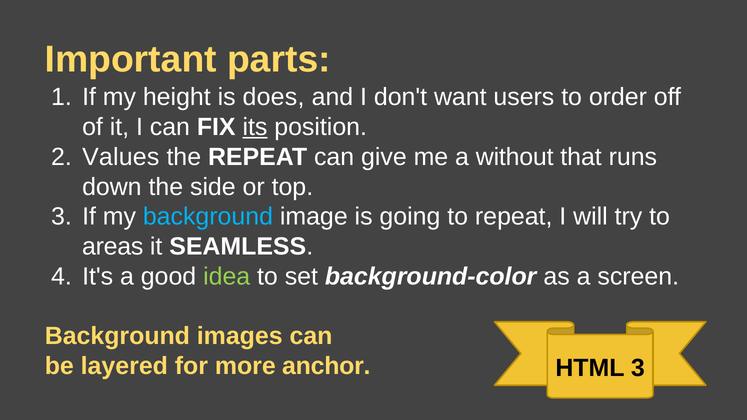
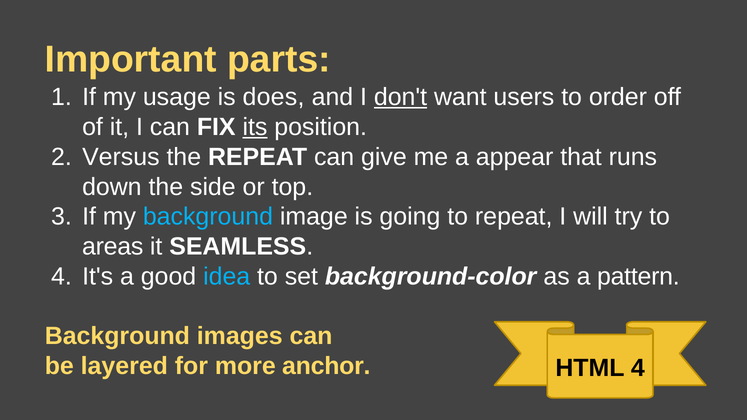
height: height -> usage (177, 97)
don't underline: none -> present (401, 97)
Values: Values -> Versus (121, 157)
without: without -> appear (515, 157)
idea colour: light green -> light blue (227, 277)
screen: screen -> pattern (638, 277)
HTML 3: 3 -> 4 (638, 368)
